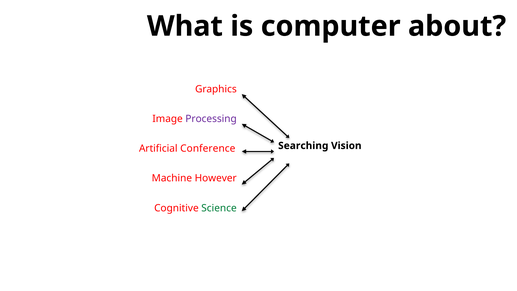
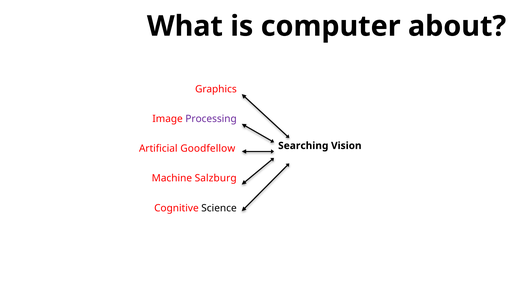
Conference: Conference -> Goodfellow (208, 148)
However: However -> Salzburg (216, 178)
Science colour: green -> black (219, 208)
